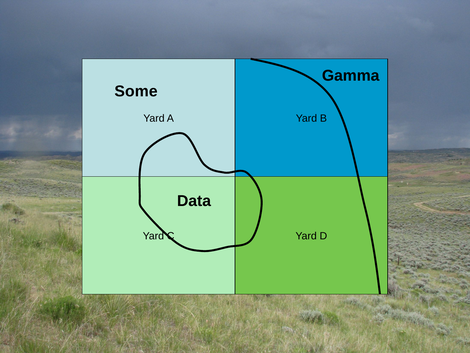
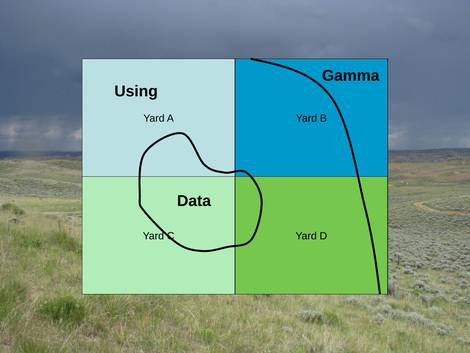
Some: Some -> Using (136, 91)
